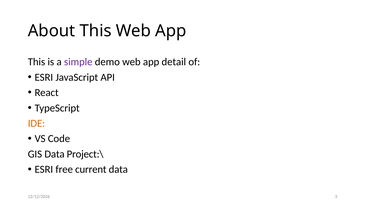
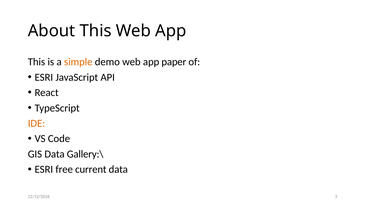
simple colour: purple -> orange (78, 62)
detail: detail -> paper (174, 62)
Project:\: Project:\ -> Gallery:\ (85, 154)
